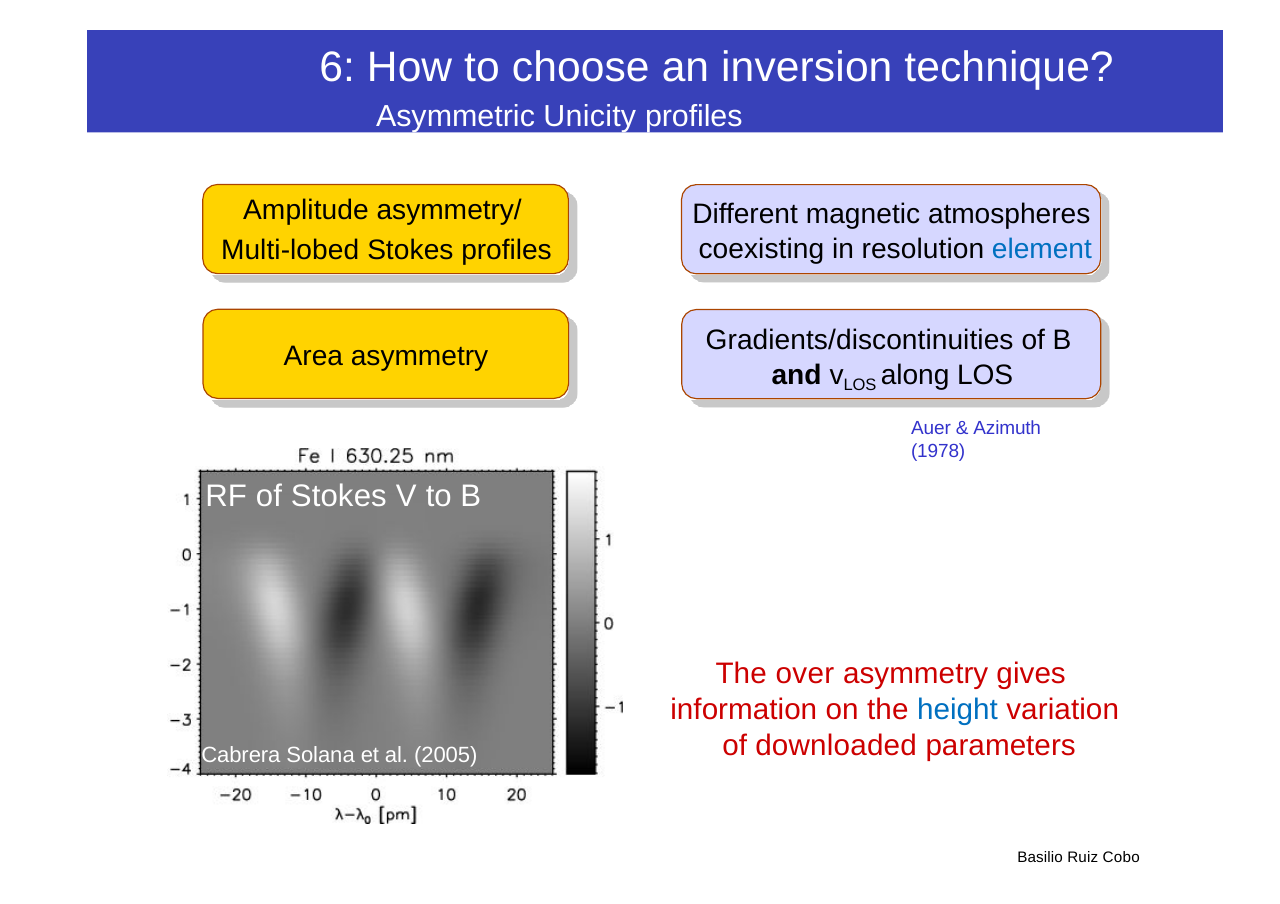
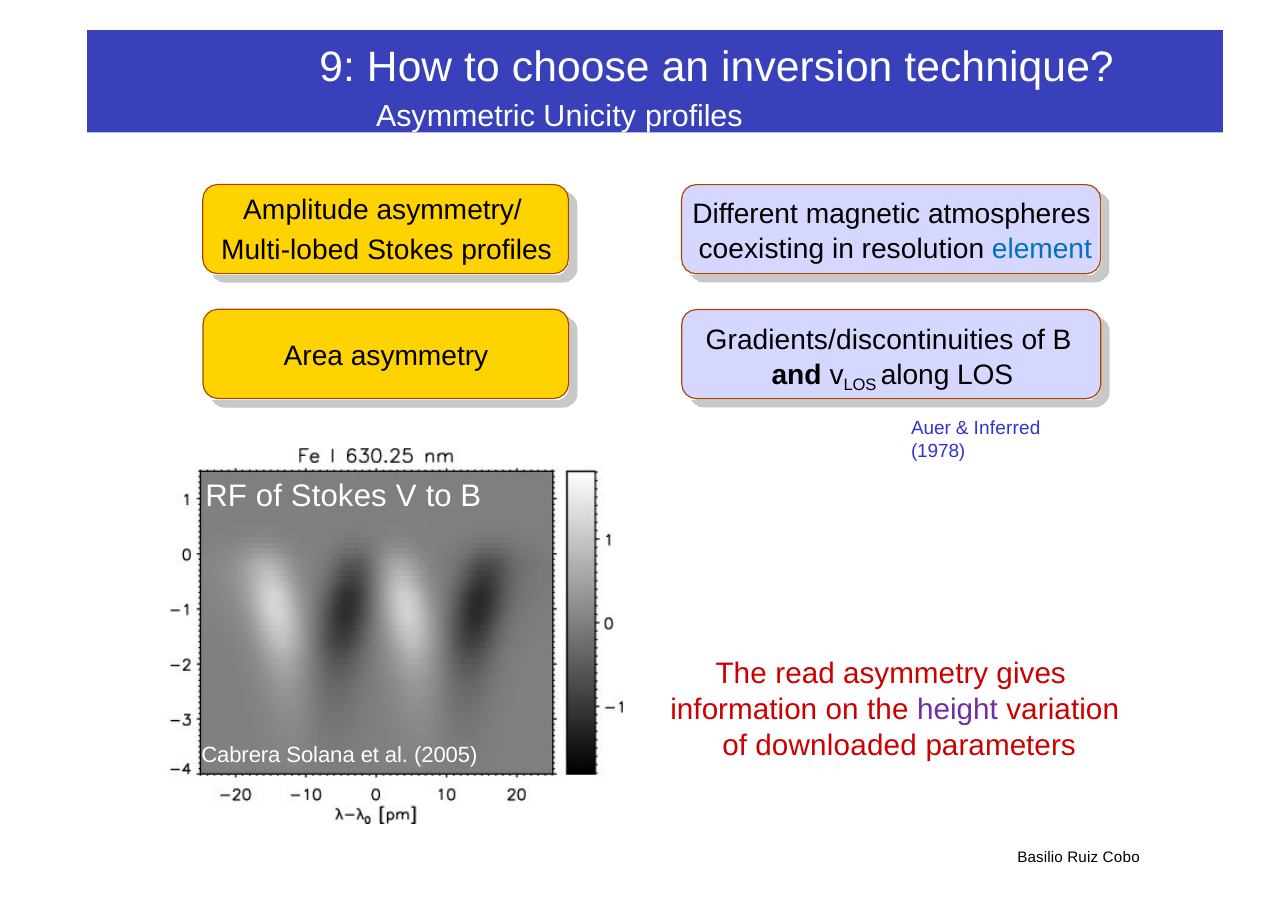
6: 6 -> 9 (337, 67)
Azimuth: Azimuth -> Inferred (1007, 429)
over: over -> read (805, 674)
height colour: blue -> purple (958, 710)
